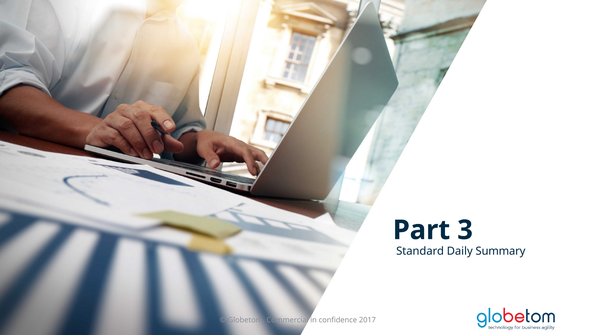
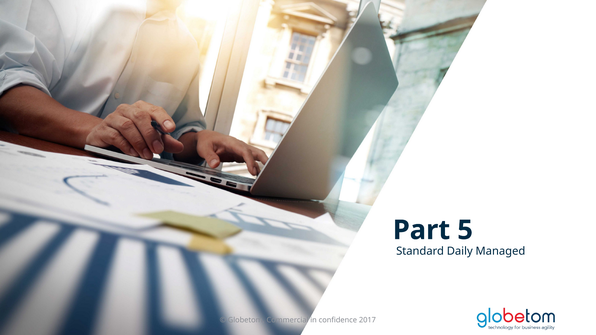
3: 3 -> 5 (465, 230)
Summary: Summary -> Managed (500, 251)
